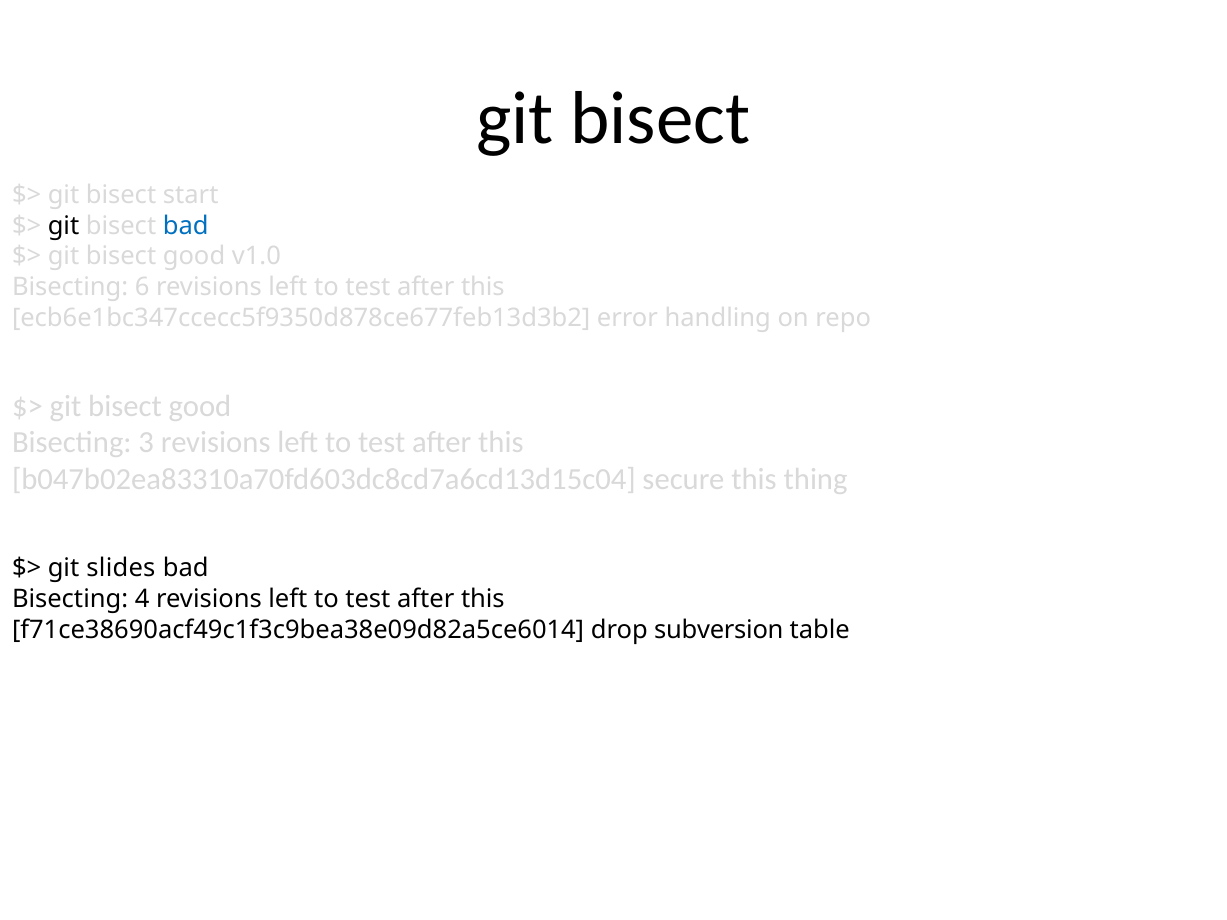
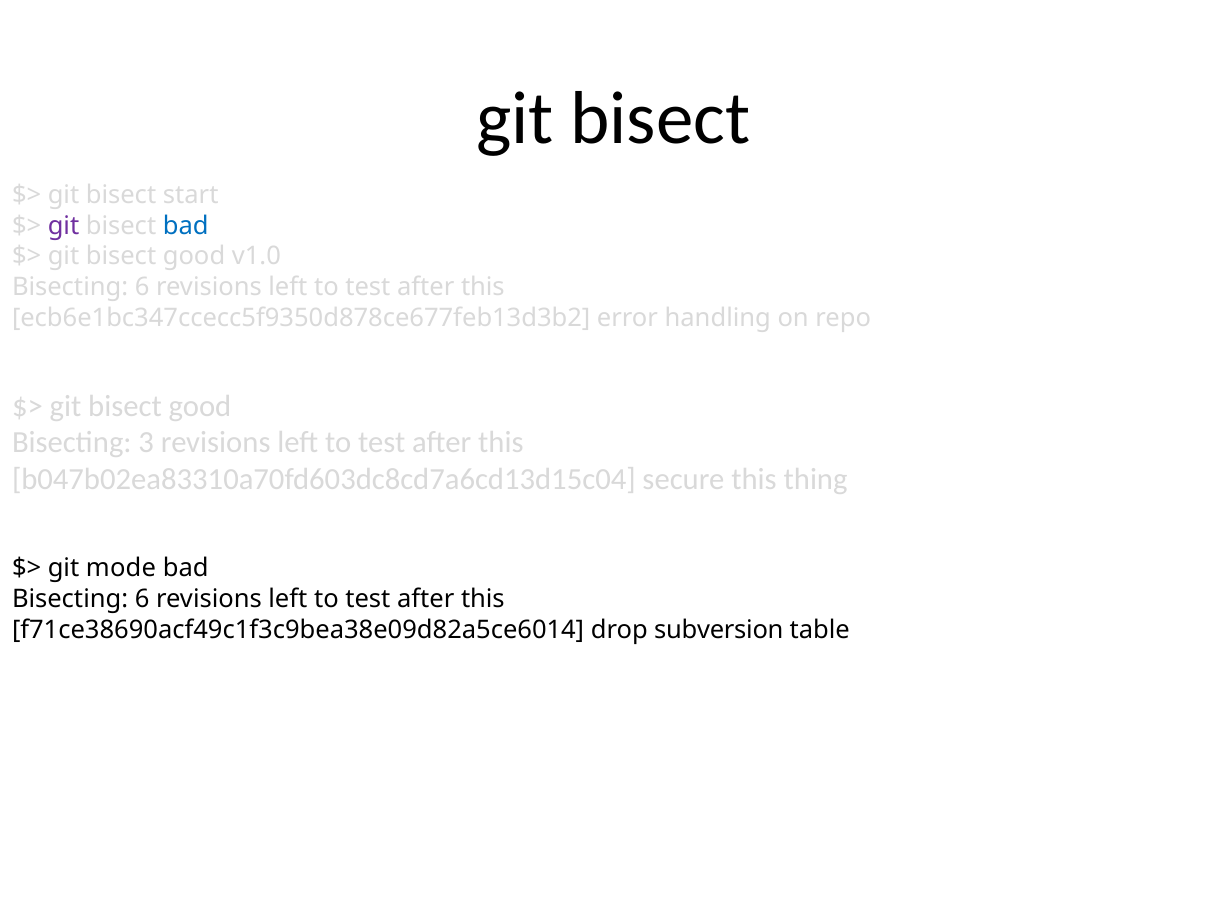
git colour: black -> purple (64, 226)
slides: slides -> mode (121, 568)
4: 4 -> 6 (142, 599)
